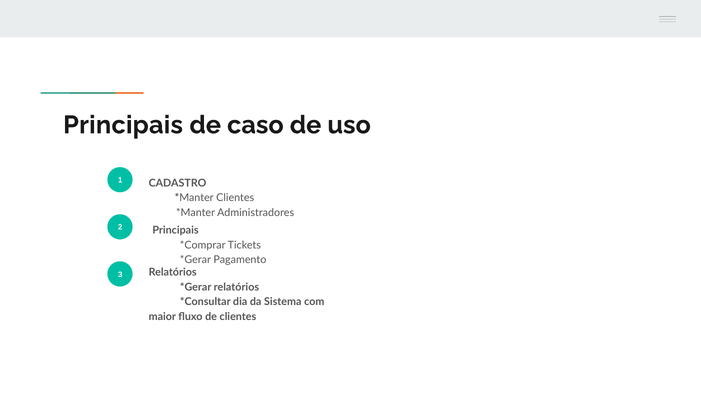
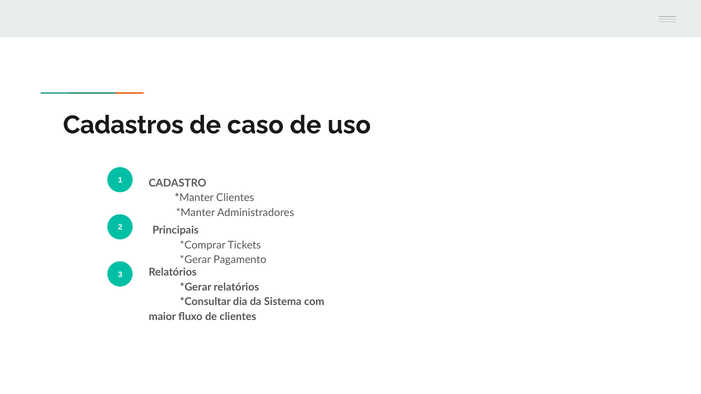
Principais: Principais -> Cadastros (123, 125)
